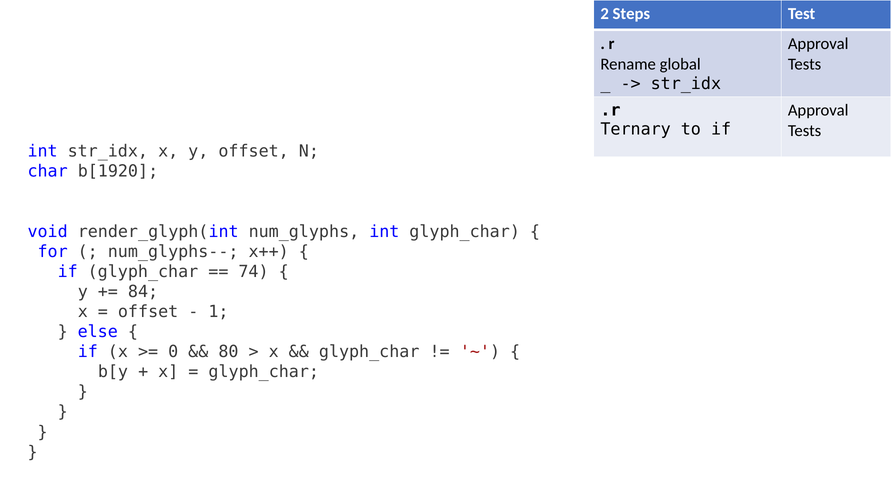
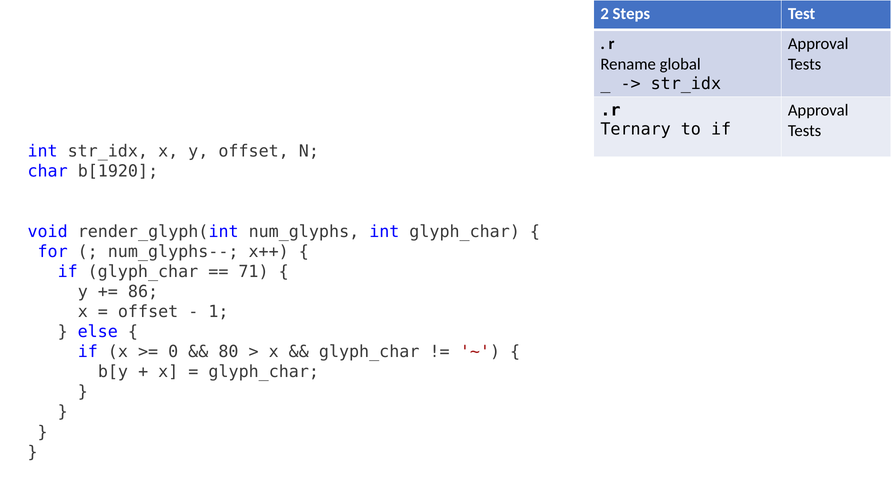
74: 74 -> 71 (254, 272)
84: 84 -> 86 (143, 292)
